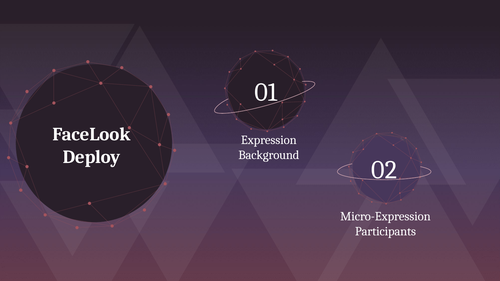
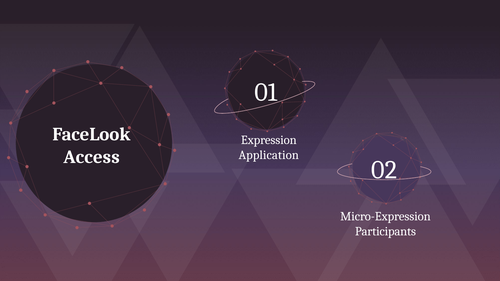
Deploy: Deploy -> Access (91, 157)
Background: Background -> Application (269, 155)
